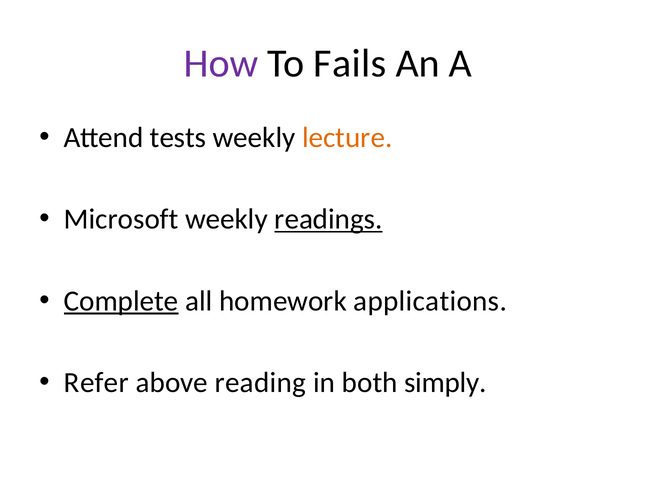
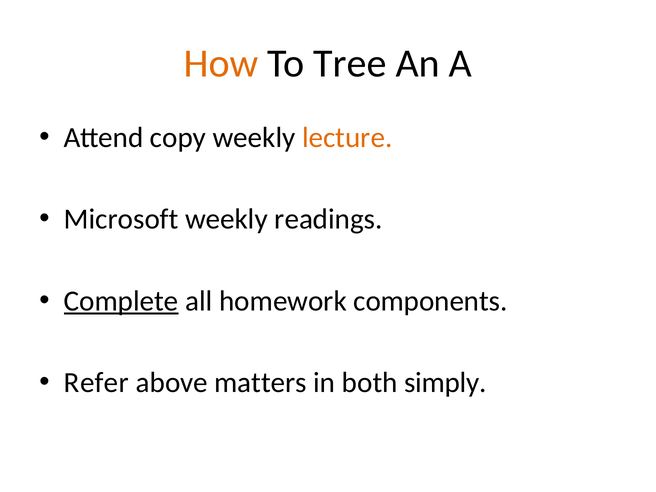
How colour: purple -> orange (221, 64)
Fails: Fails -> Tree (350, 64)
tests: tests -> copy (178, 138)
readings underline: present -> none (328, 219)
applications: applications -> components (430, 301)
reading: reading -> matters (260, 383)
